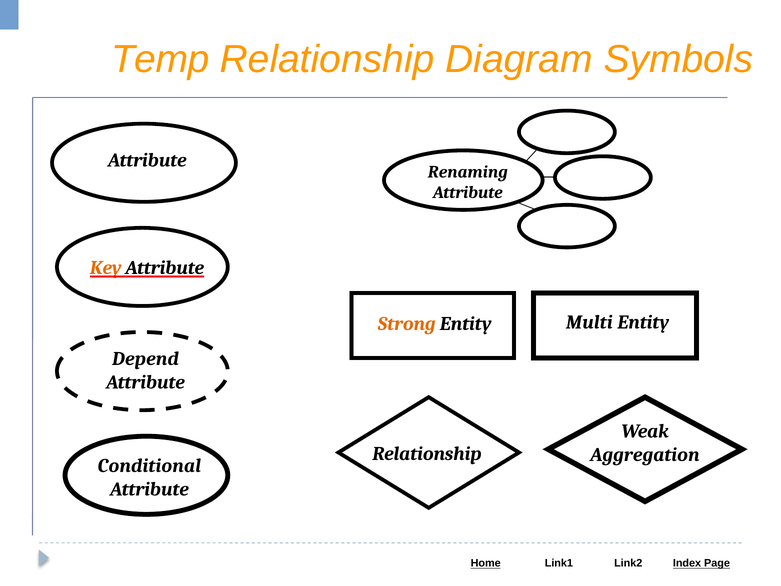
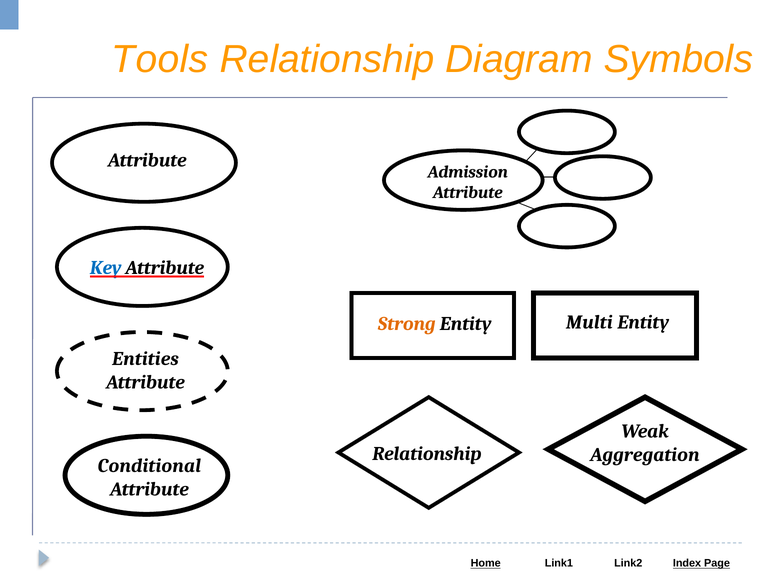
Temp: Temp -> Tools (160, 59)
Renaming: Renaming -> Admission (468, 172)
Key colour: orange -> blue (106, 268)
Depend: Depend -> Entities (145, 359)
